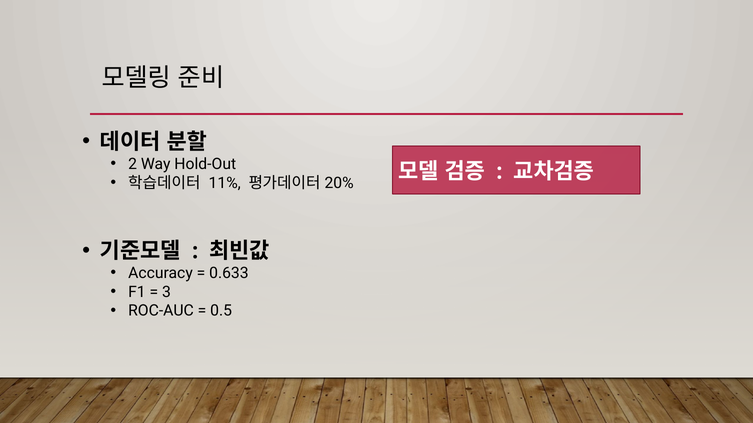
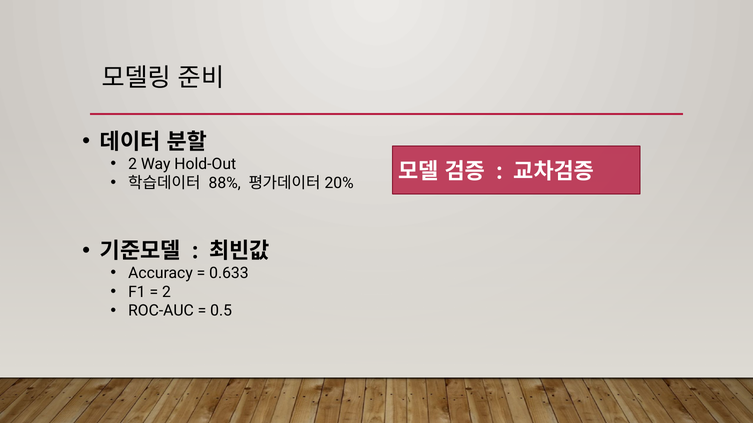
11%: 11% -> 88% (225, 183)
3: 3 -> 2 (167, 292)
